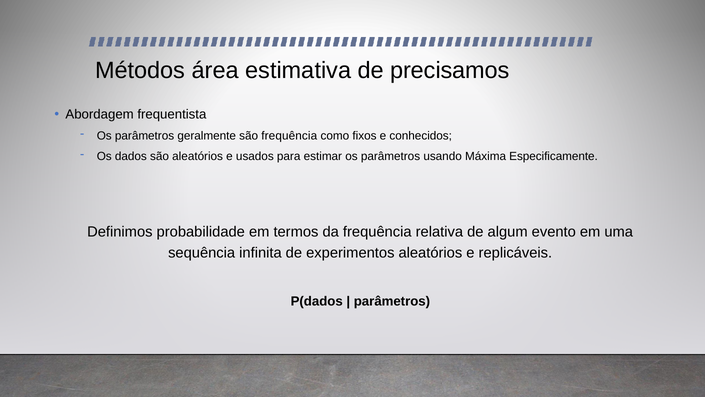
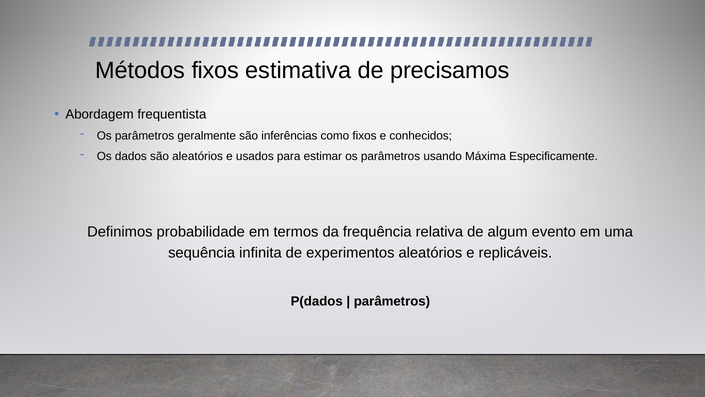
Métodos área: área -> fixos (215, 70)
são frequência: frequência -> inferências (289, 136)
